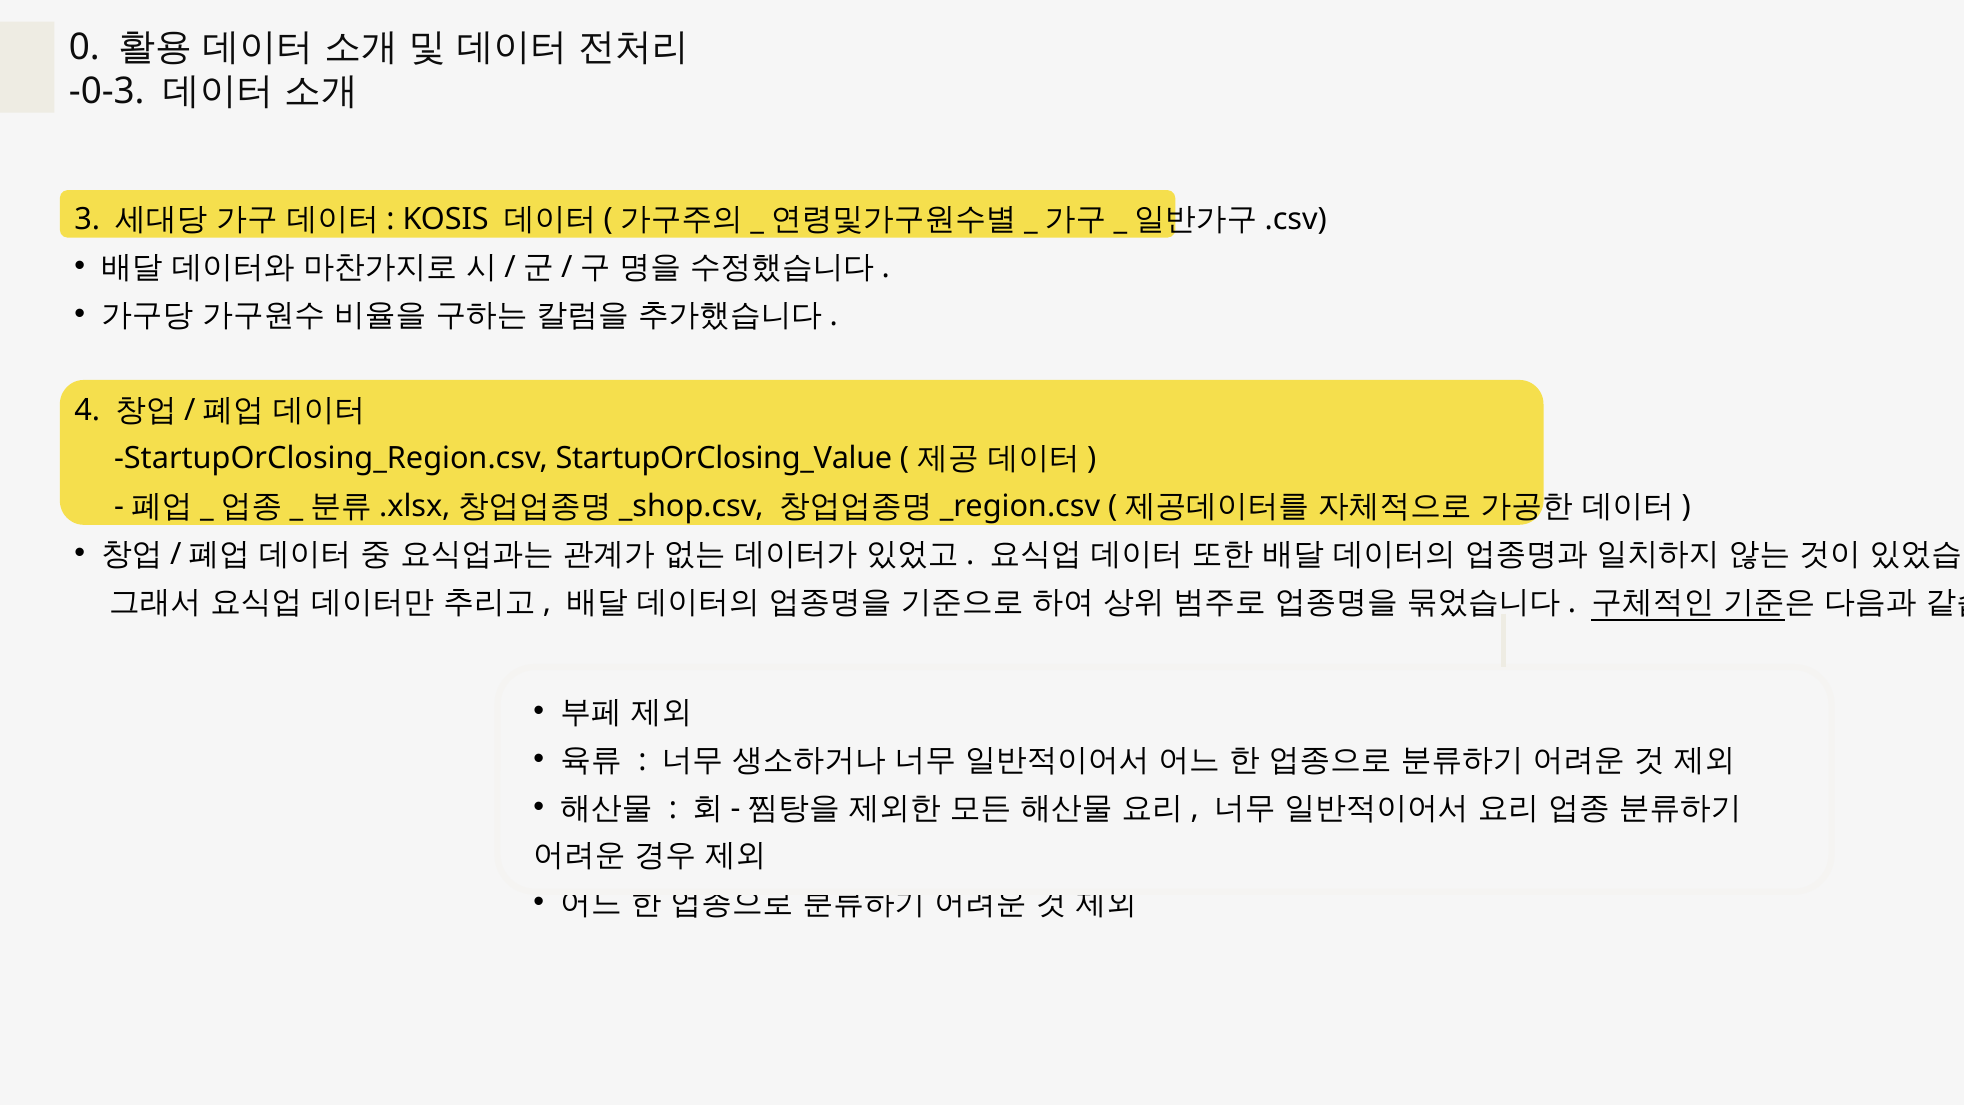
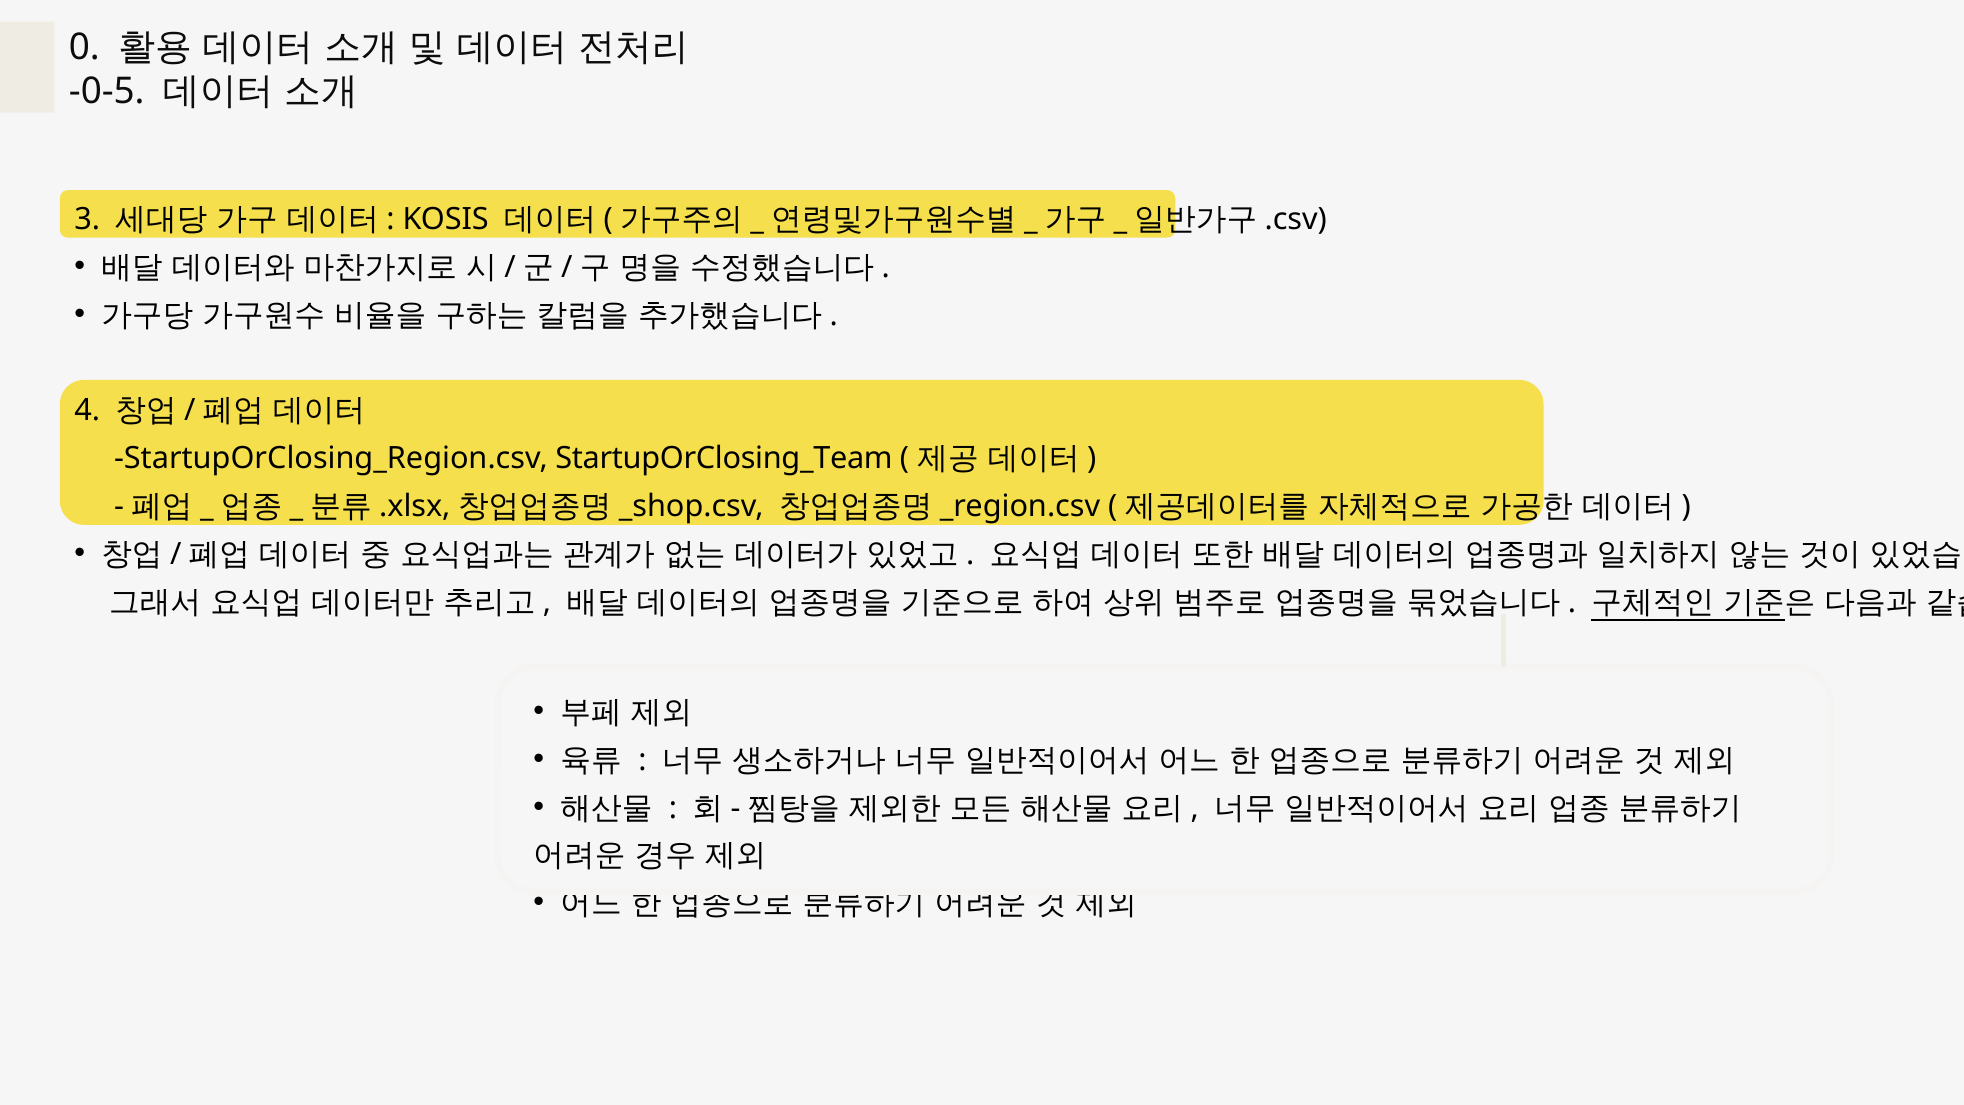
-0-3: -0-3 -> -0-5 (107, 91)
StartupOrClosing_Value: StartupOrClosing_Value -> StartupOrClosing_Team (724, 459)
